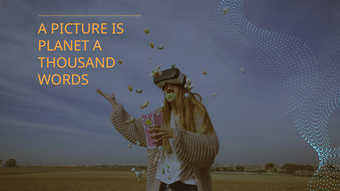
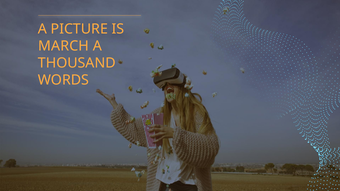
PLANET: PLANET -> MARCH (64, 46)
